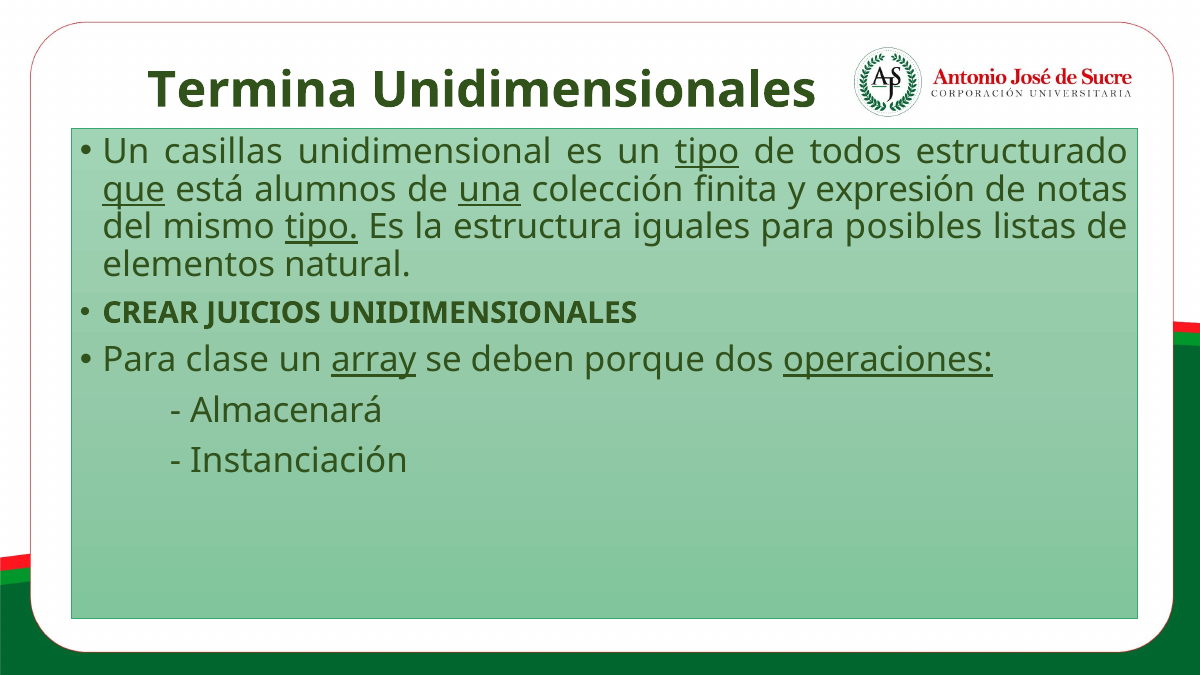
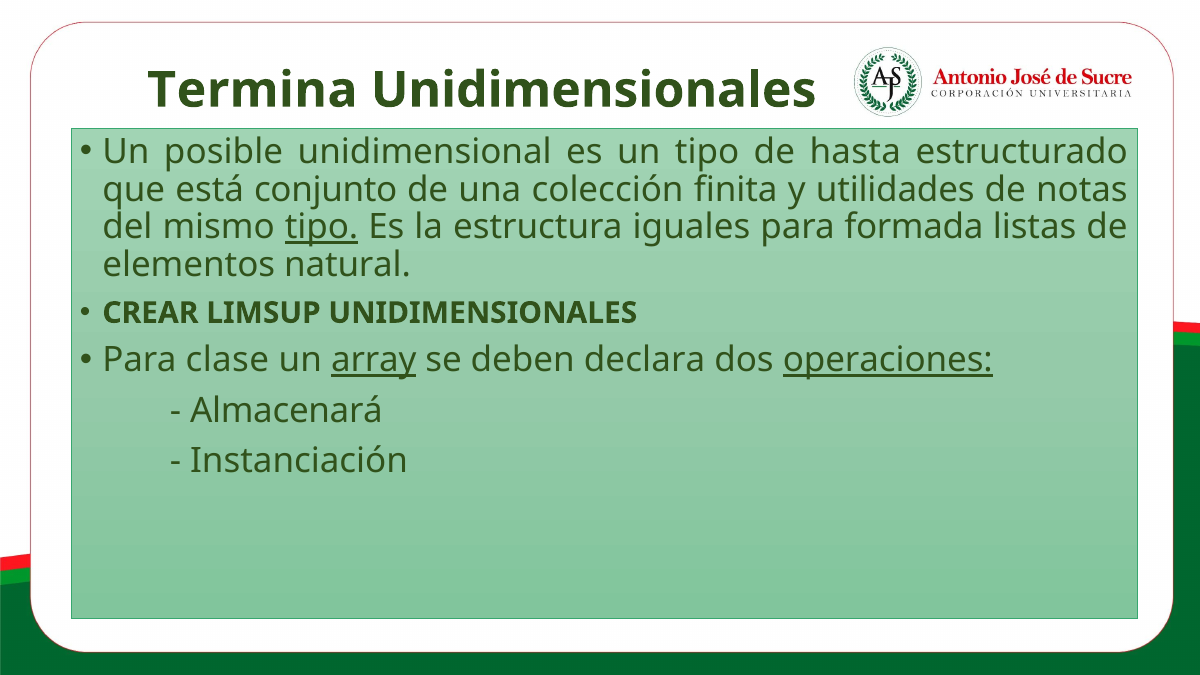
casillas: casillas -> posible (224, 152)
tipo underline: present -> none (707, 152)
todos: todos -> hasta (855, 152)
que underline: present -> none (134, 190)
alumnos: alumnos -> conjunto (326, 190)
una underline: present -> none (490, 190)
expresión: expresión -> utilidades (895, 190)
posibles: posibles -> formada (914, 227)
JUICIOS: JUICIOS -> LIMSUP (263, 313)
porque: porque -> declara (645, 360)
